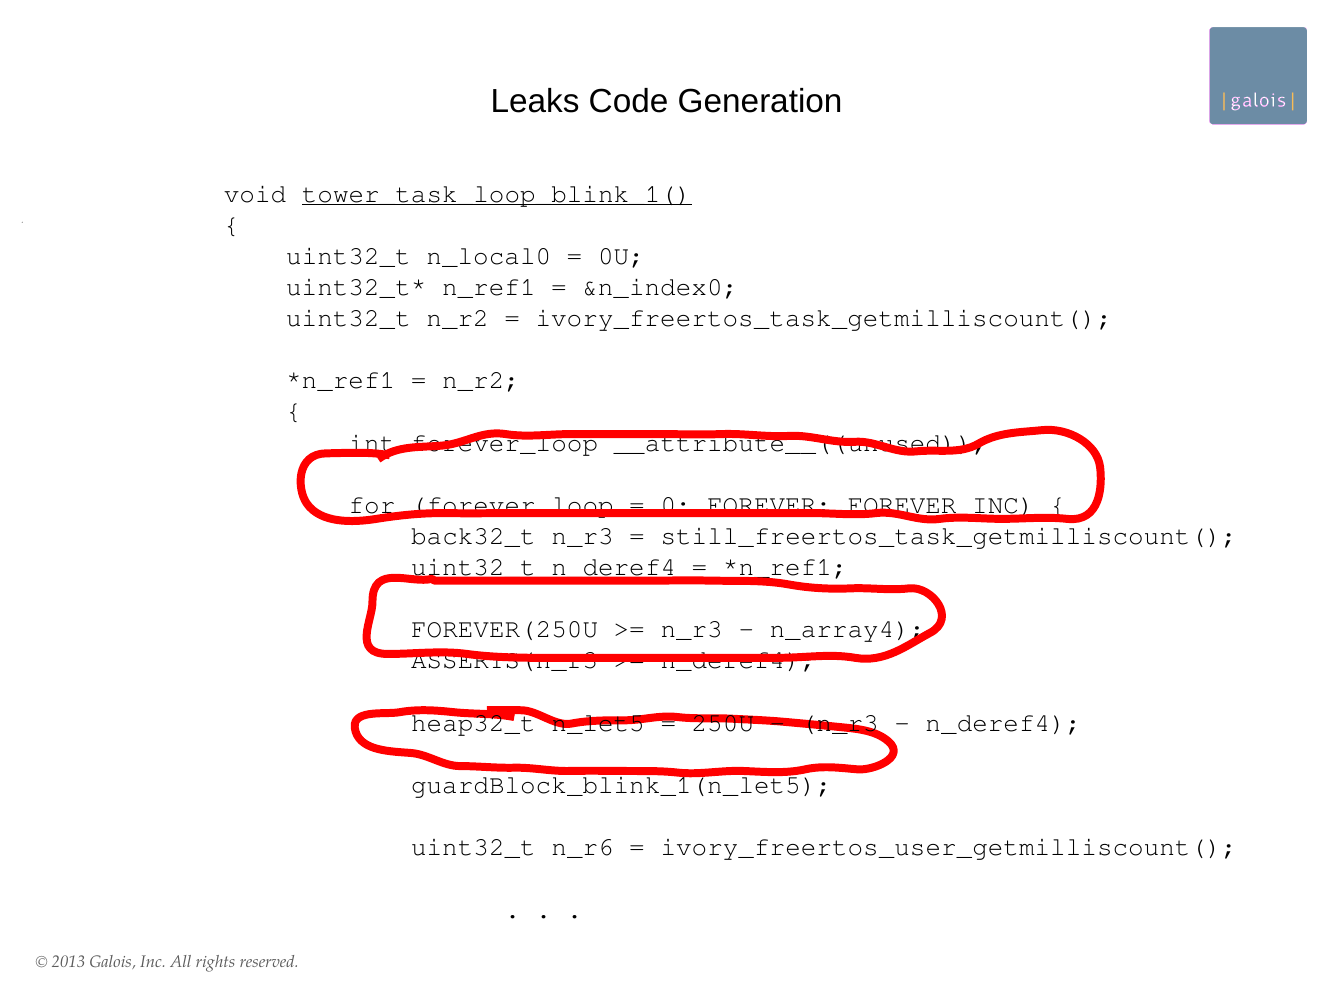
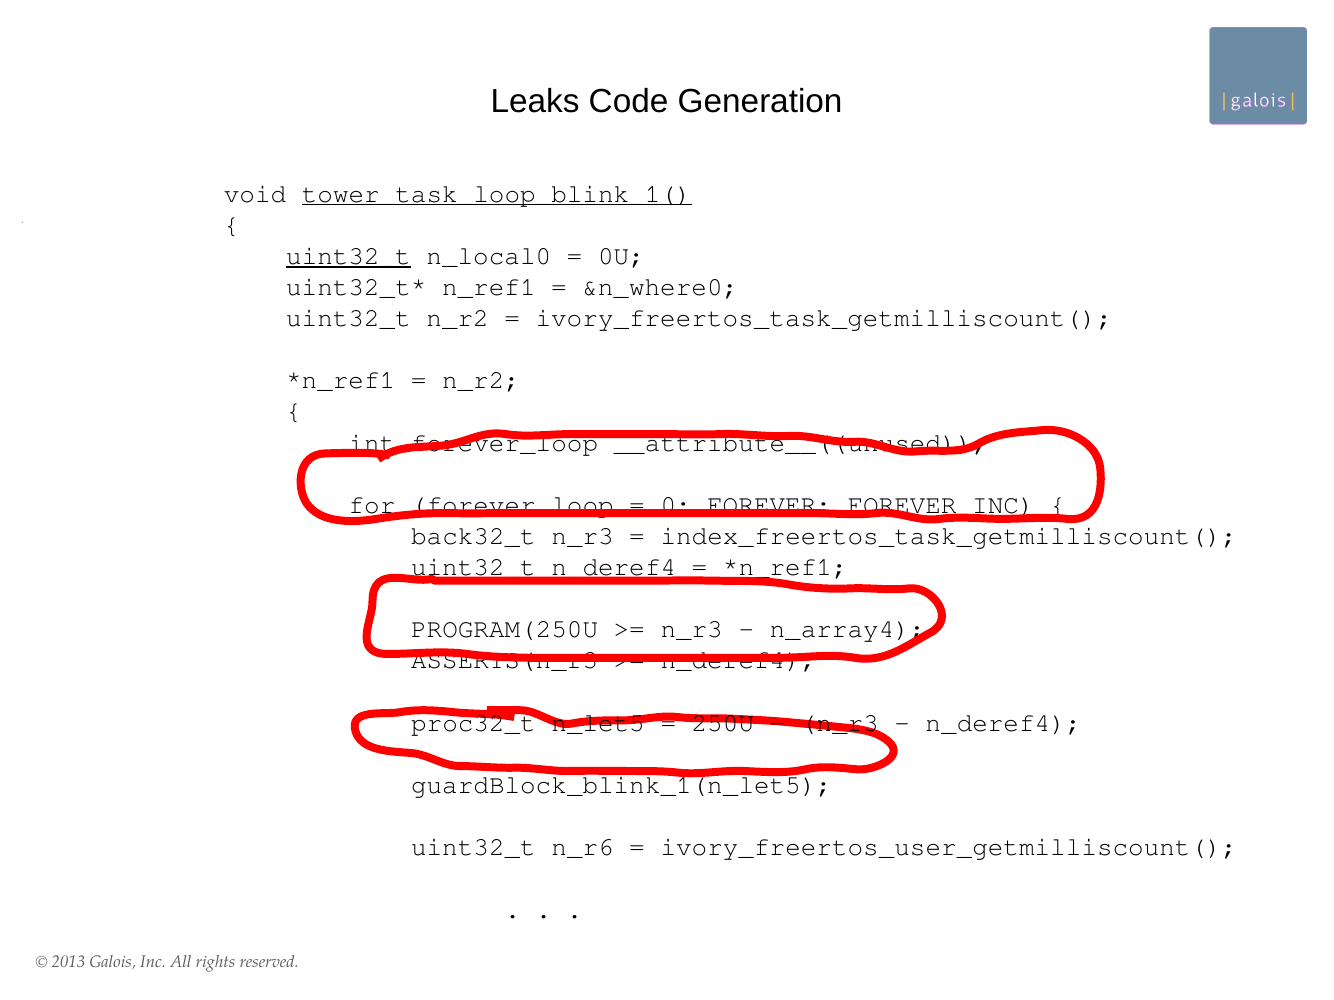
uint32_t underline: none -> present (348, 256)
&n_index0: &n_index0 -> &n_where0 (660, 287)
still_freertos_task_getmilliscount(: still_freertos_task_getmilliscount( -> index_freertos_task_getmilliscount( (949, 536)
FOREVER(250U: FOREVER(250U -> PROGRAM(250U (505, 630)
heap32_t: heap32_t -> proc32_t (473, 723)
